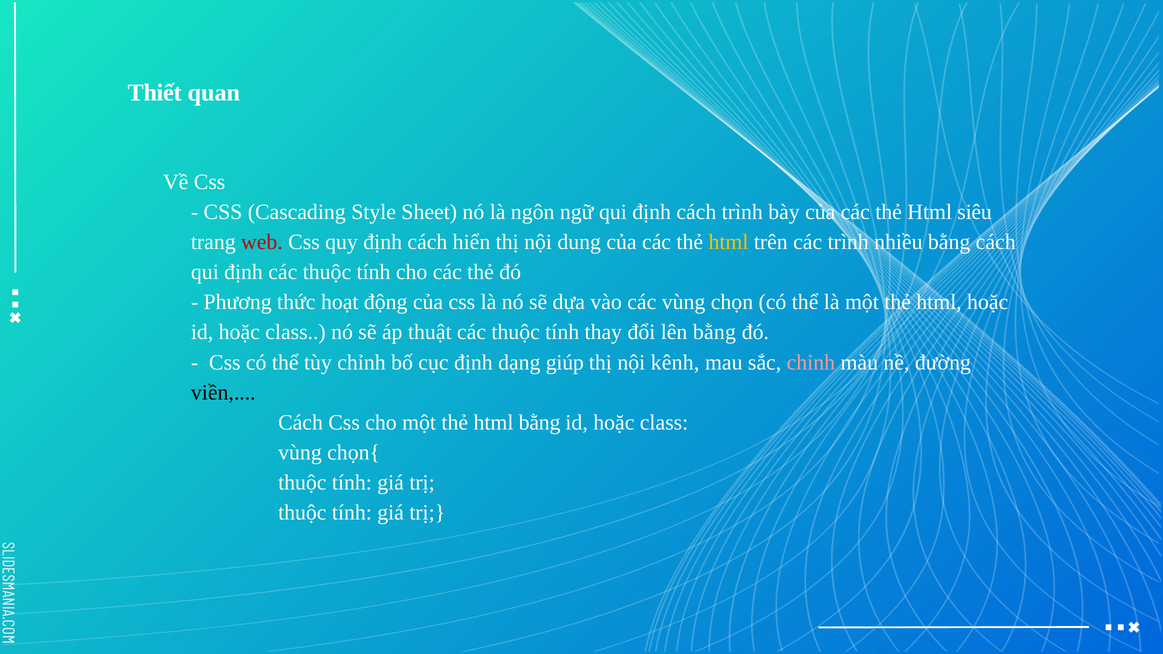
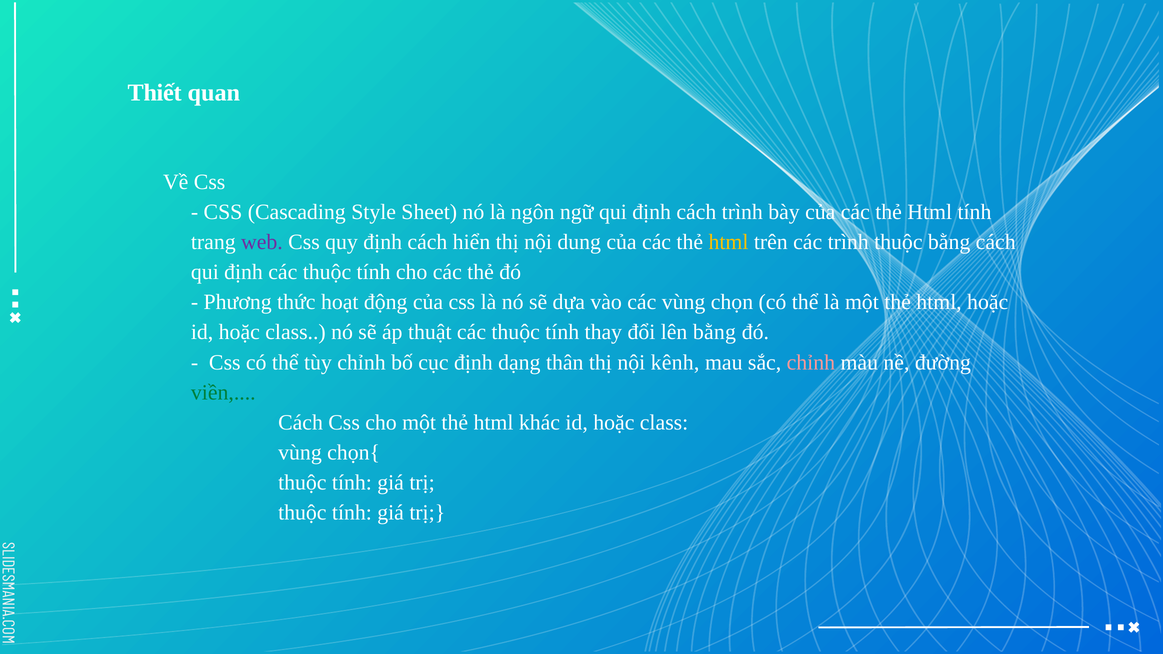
Html siêu: siêu -> tính (974, 212)
web colour: red -> purple (262, 242)
trình nhiều: nhiều -> thuộc (898, 242)
giúp: giúp -> thân (565, 362)
viền colour: black -> green (223, 392)
html bằng: bằng -> khác (539, 423)
